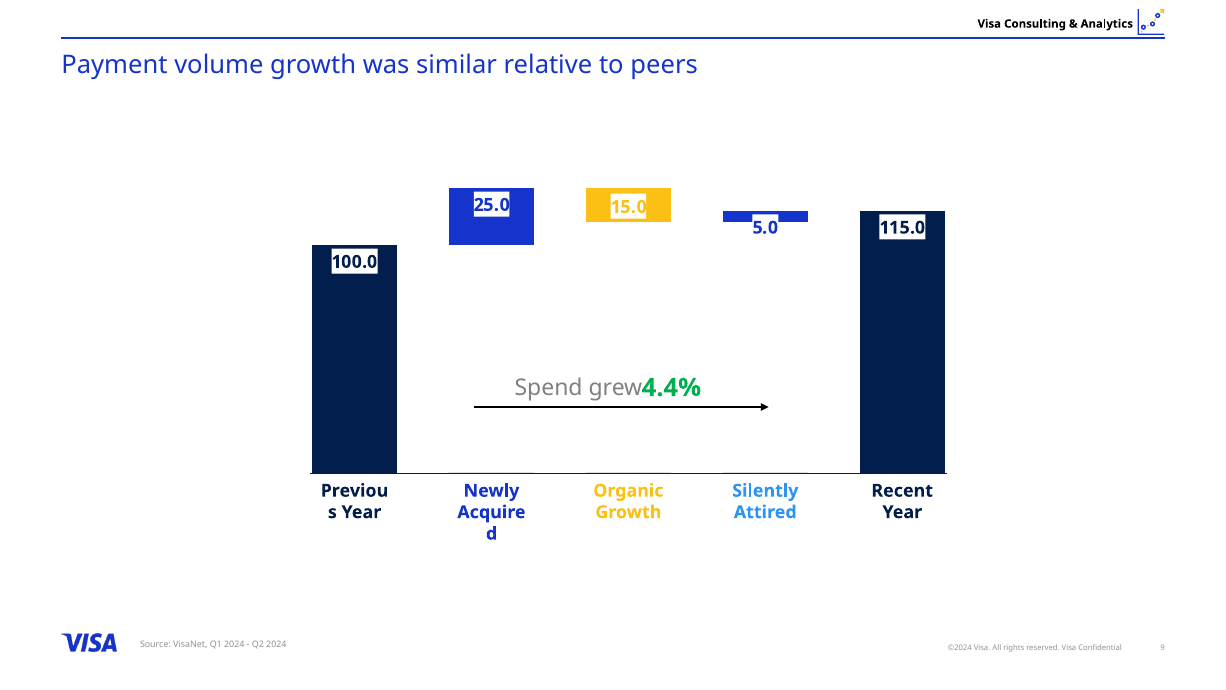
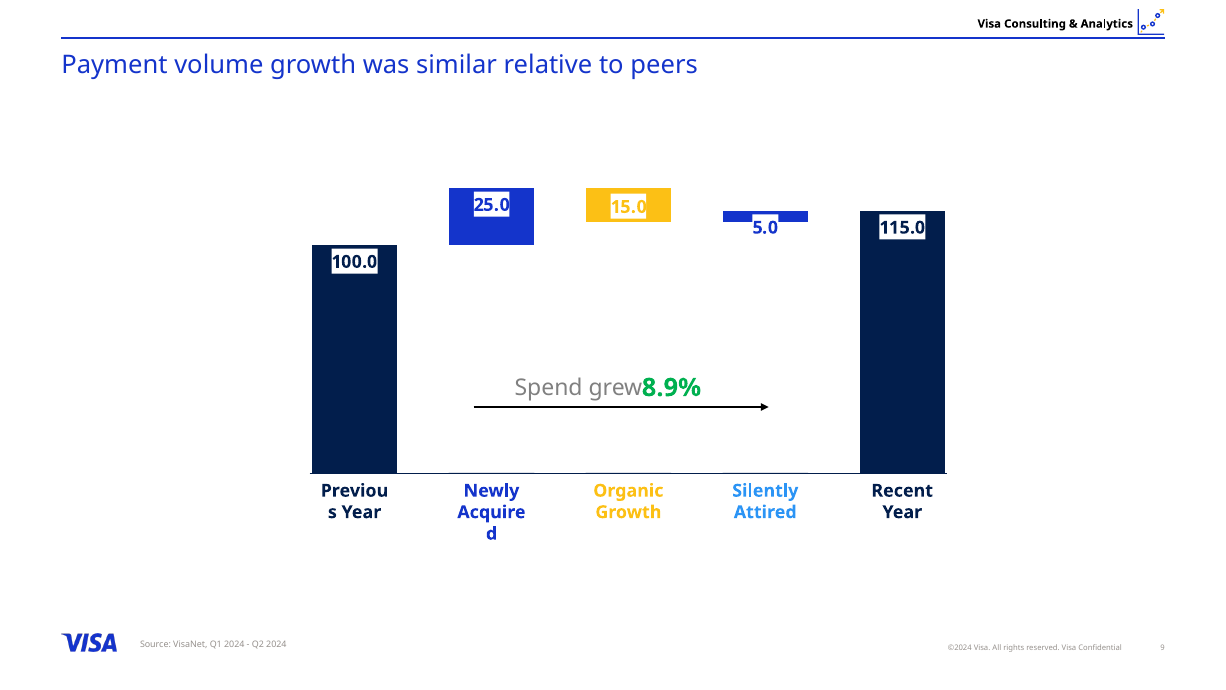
4.4%: 4.4% -> 8.9% (671, 387)
